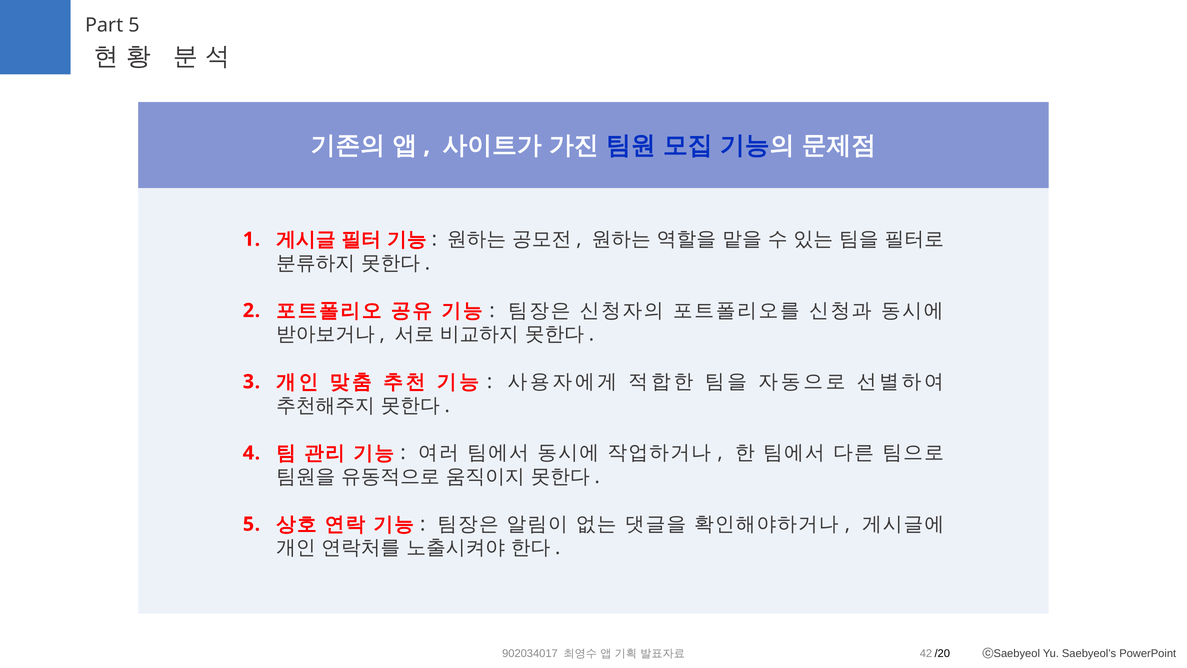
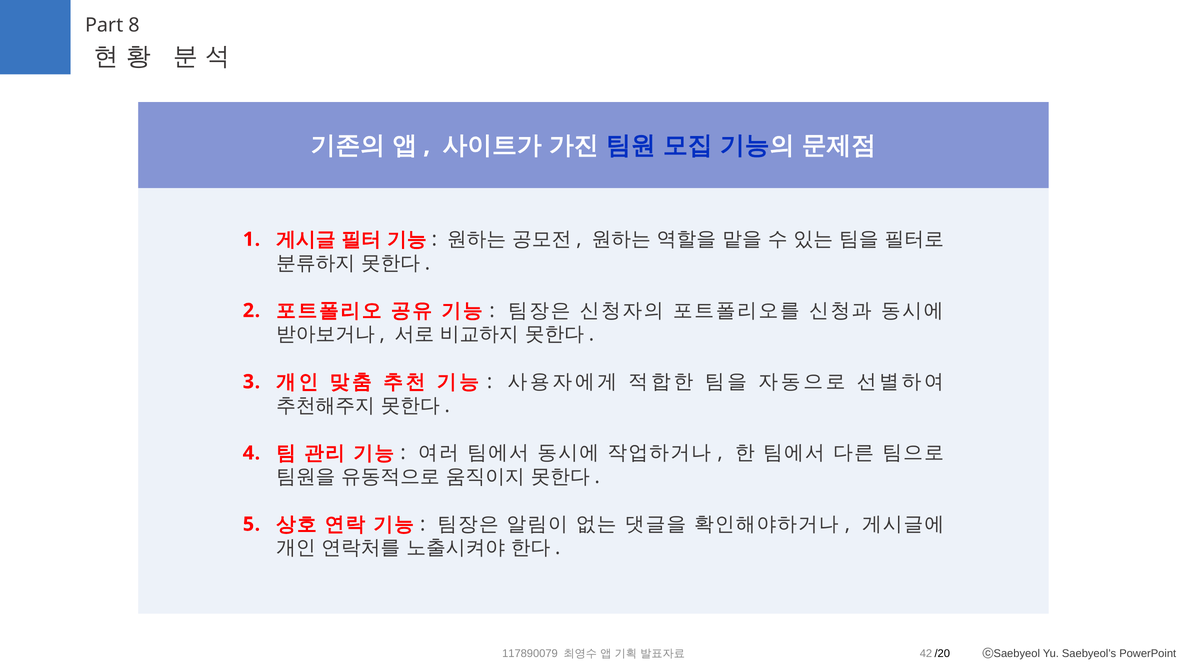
Part 5: 5 -> 8 (134, 25)
902034017: 902034017 -> 117890079 (530, 653)
